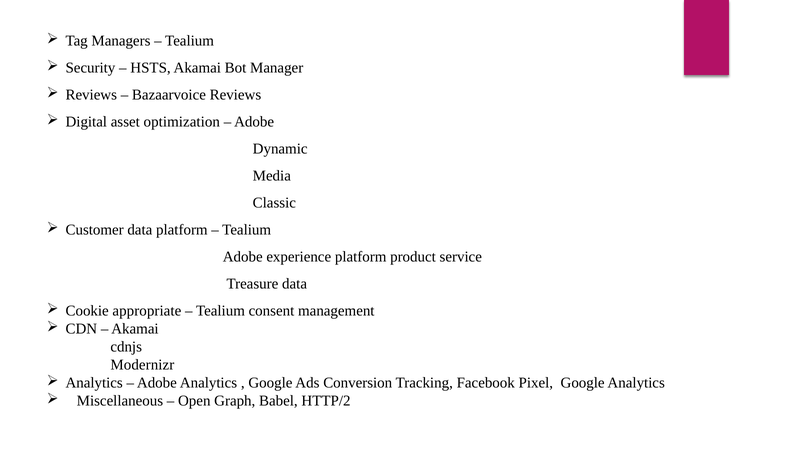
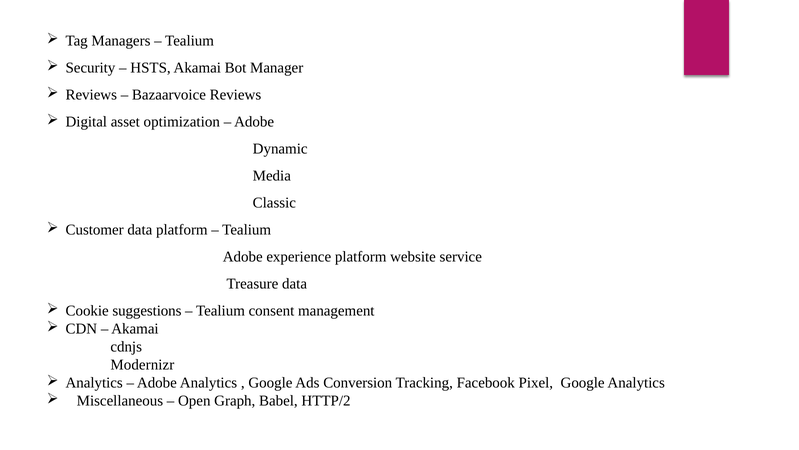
product: product -> website (413, 257)
appropriate: appropriate -> suggestions (147, 311)
